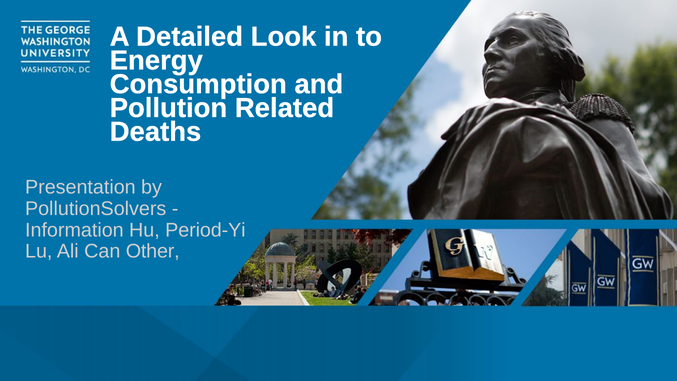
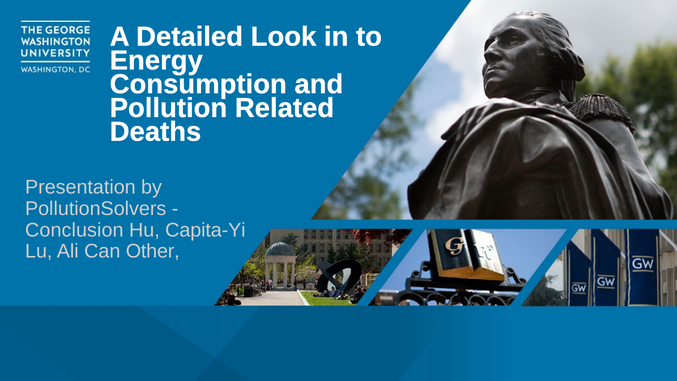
Information: Information -> Conclusion (74, 230)
Period-Yi: Period-Yi -> Capita-Yi (205, 230)
